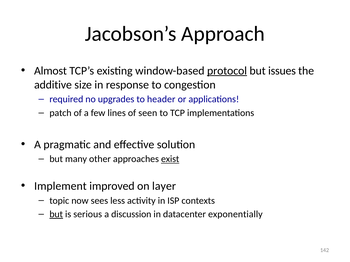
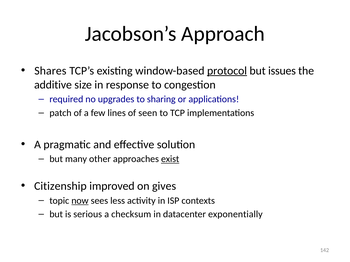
Almost: Almost -> Shares (50, 71)
header: header -> sharing (161, 99)
Implement: Implement -> Citizenship (60, 186)
layer: layer -> gives (164, 186)
now underline: none -> present (80, 201)
but underline: present -> none (56, 215)
discussion: discussion -> checksum (131, 215)
